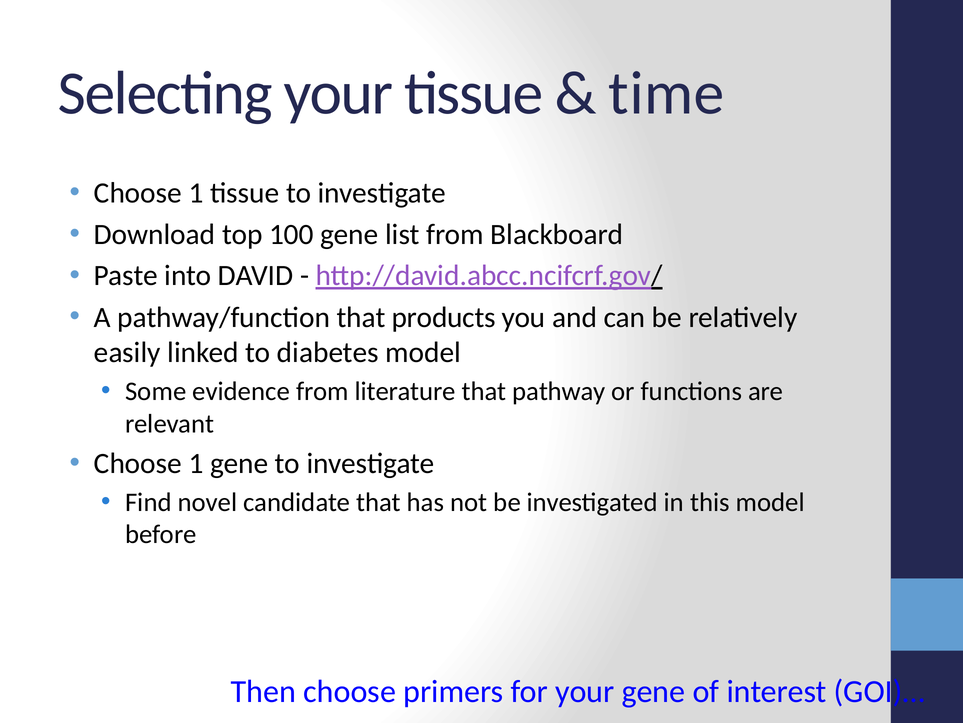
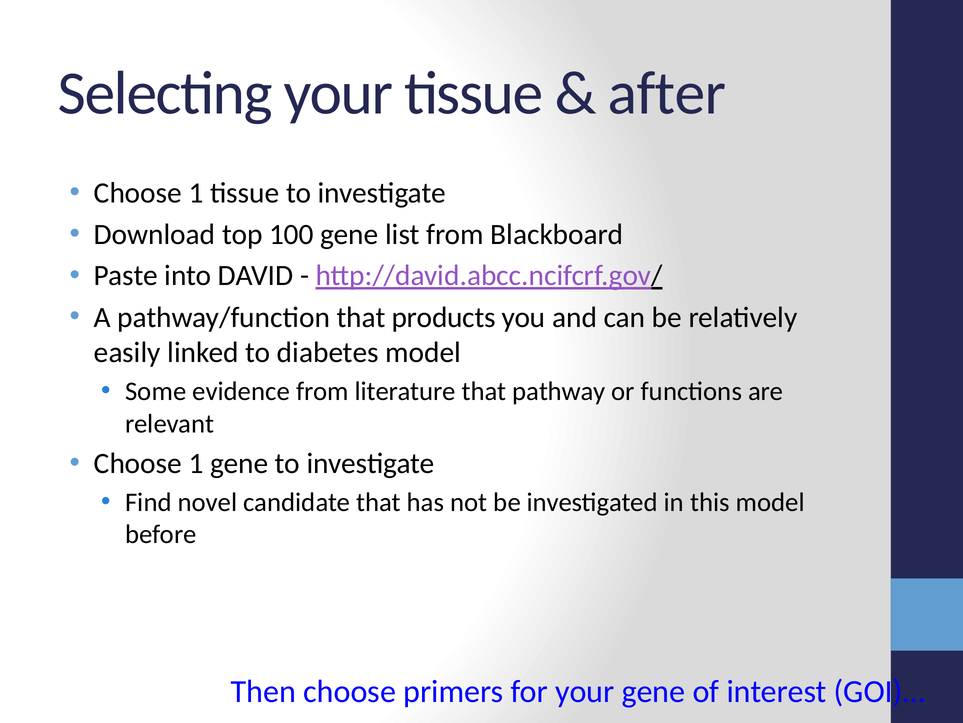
time: time -> after (667, 93)
